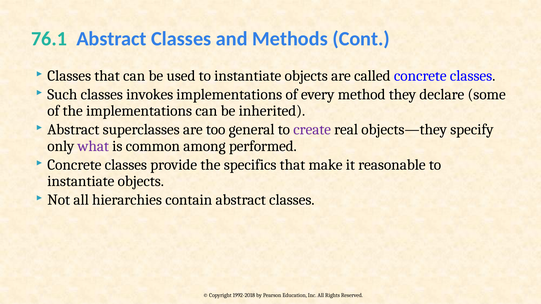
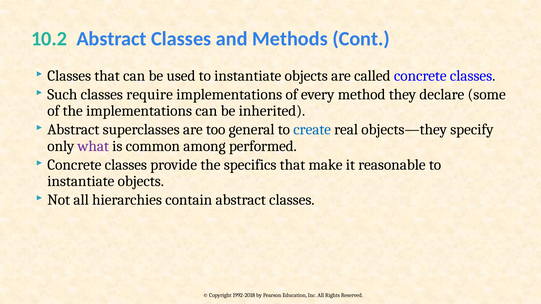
76.1: 76.1 -> 10.2 (49, 39)
invokes: invokes -> require (150, 95)
create colour: purple -> blue (312, 130)
